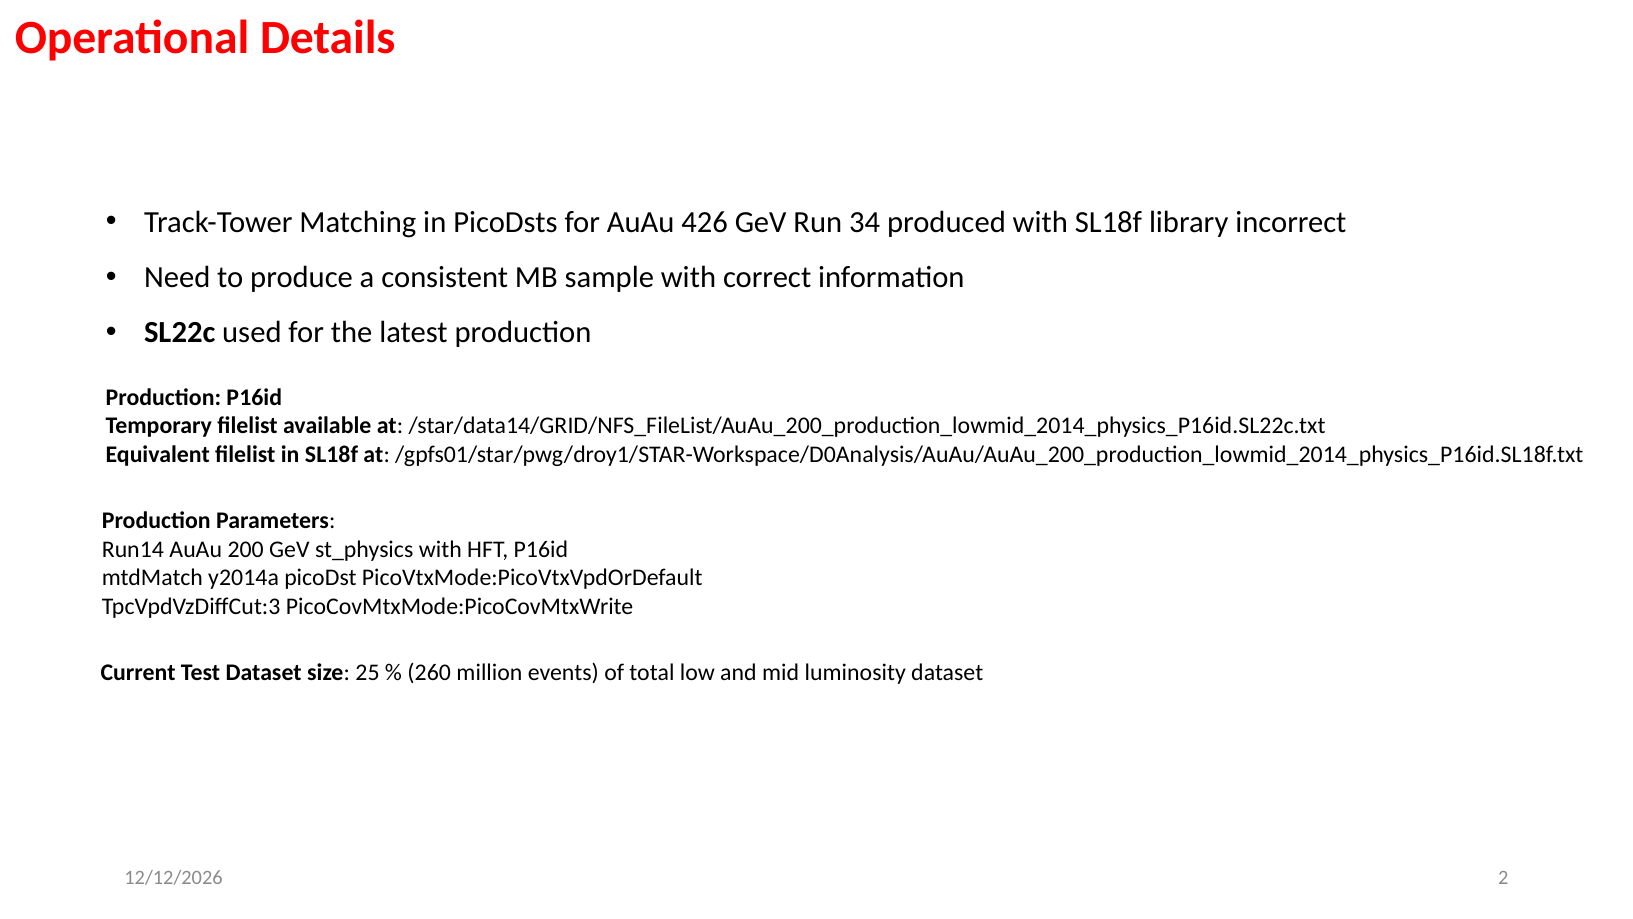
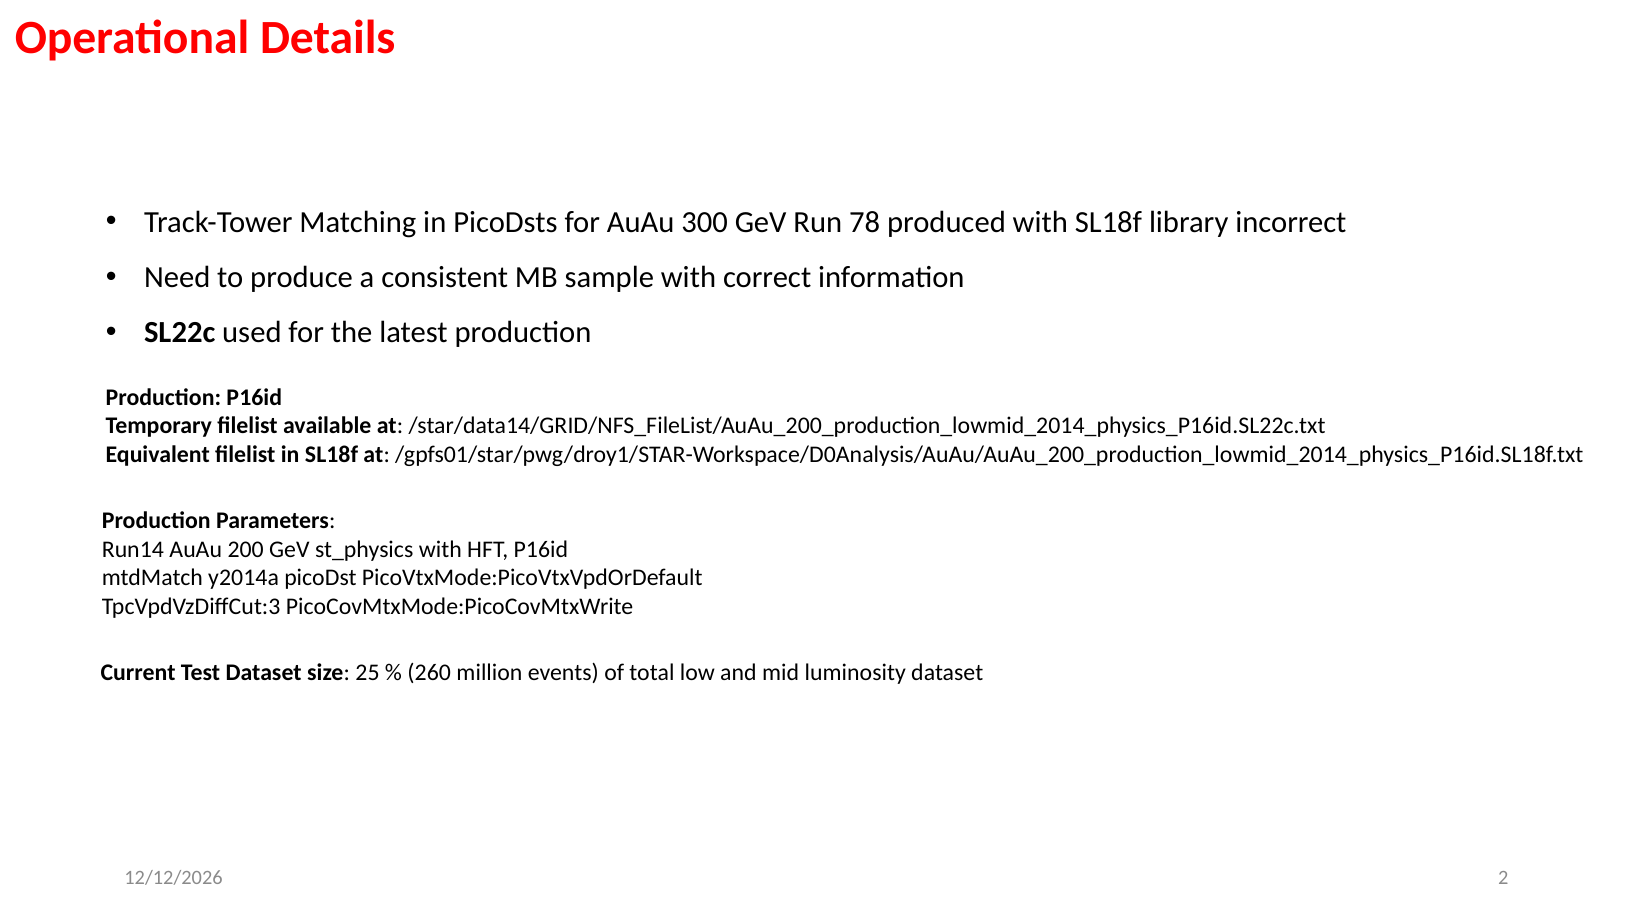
426: 426 -> 300 (705, 222)
34: 34 -> 78 (865, 222)
